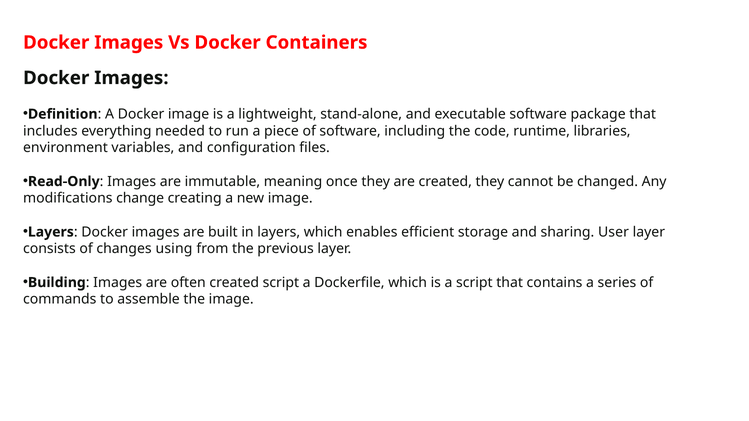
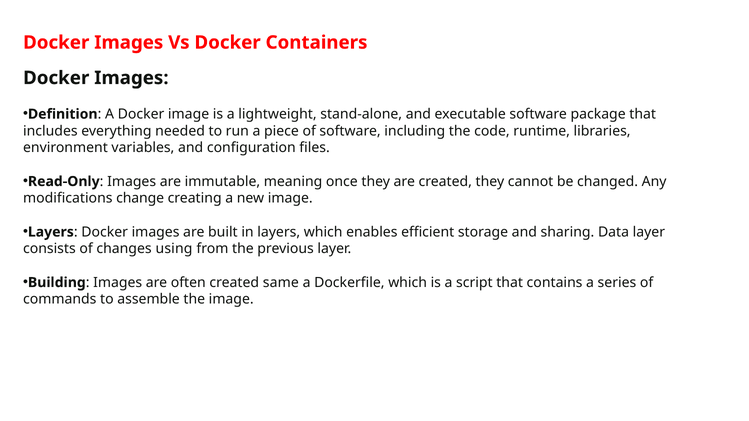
User: User -> Data (614, 232)
created script: script -> same (281, 283)
